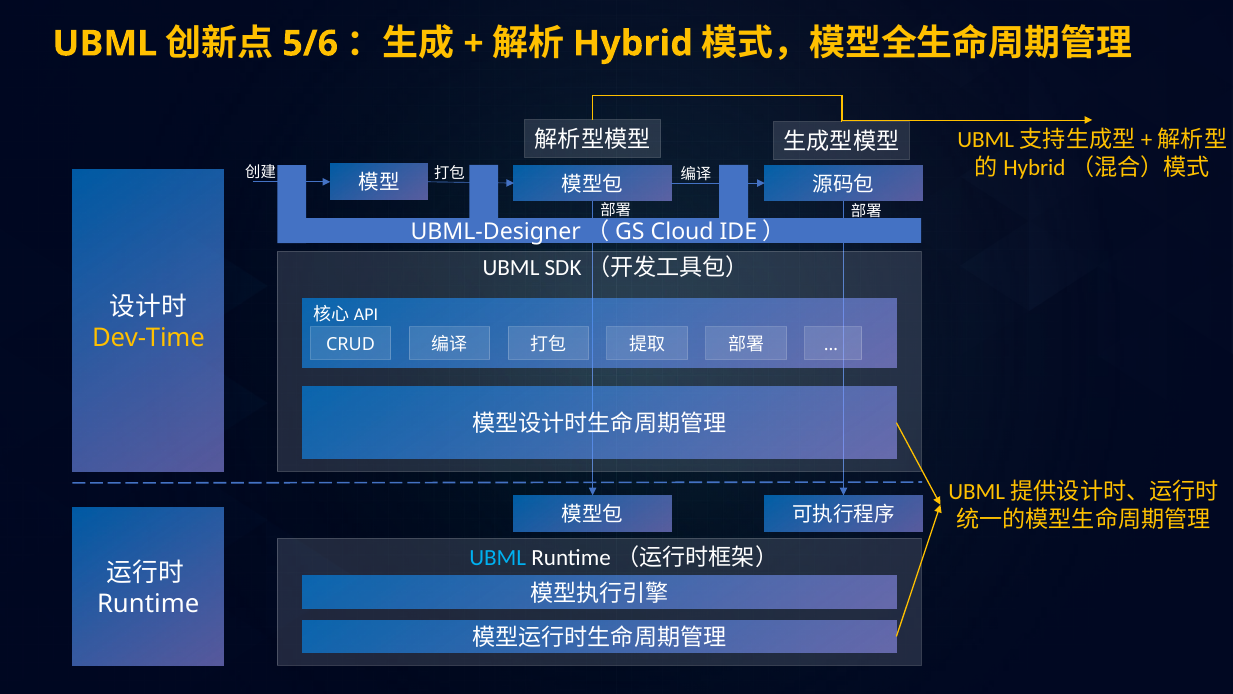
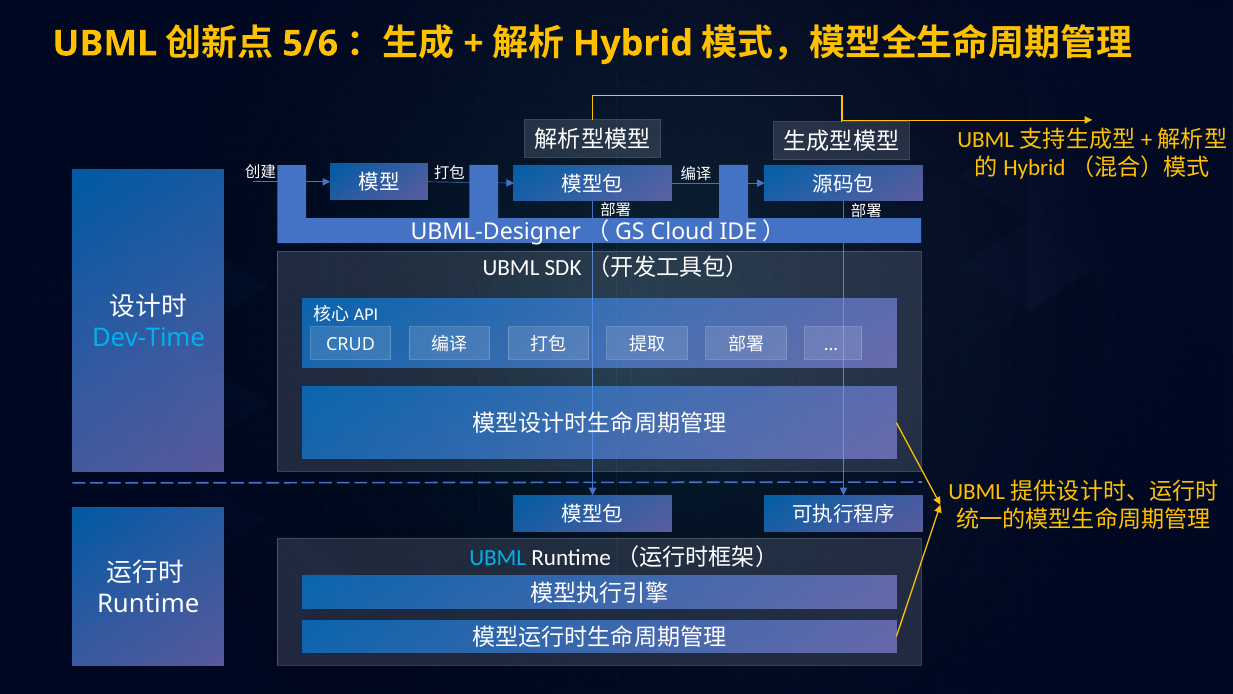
Dev-Time colour: yellow -> light blue (148, 338)
